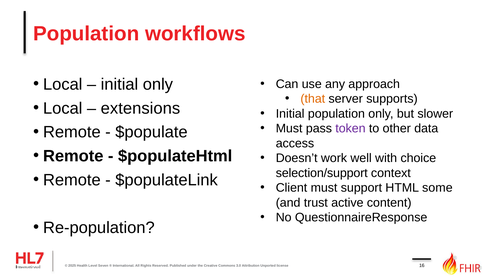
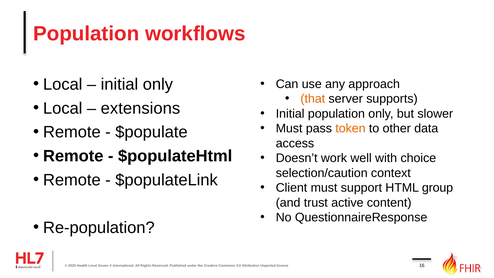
token colour: purple -> orange (350, 128)
selection/support: selection/support -> selection/caution (322, 173)
some: some -> group (438, 188)
